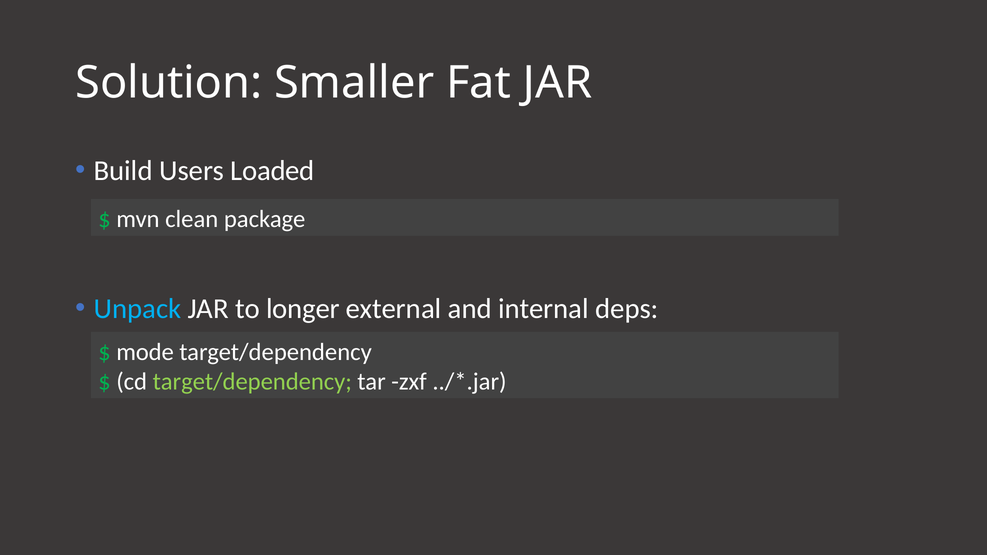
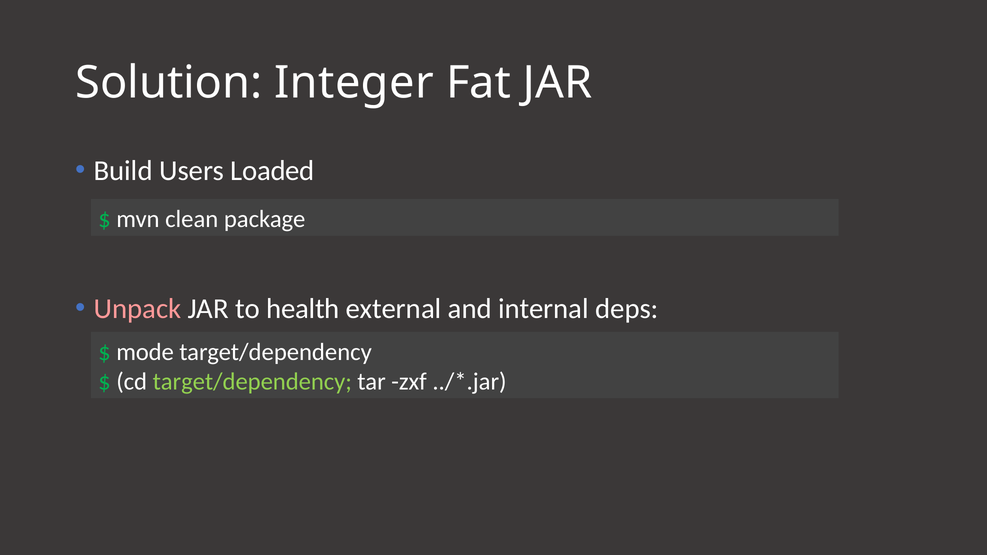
Smaller: Smaller -> Integer (354, 83)
Unpack colour: light blue -> pink (138, 309)
longer: longer -> health (303, 309)
